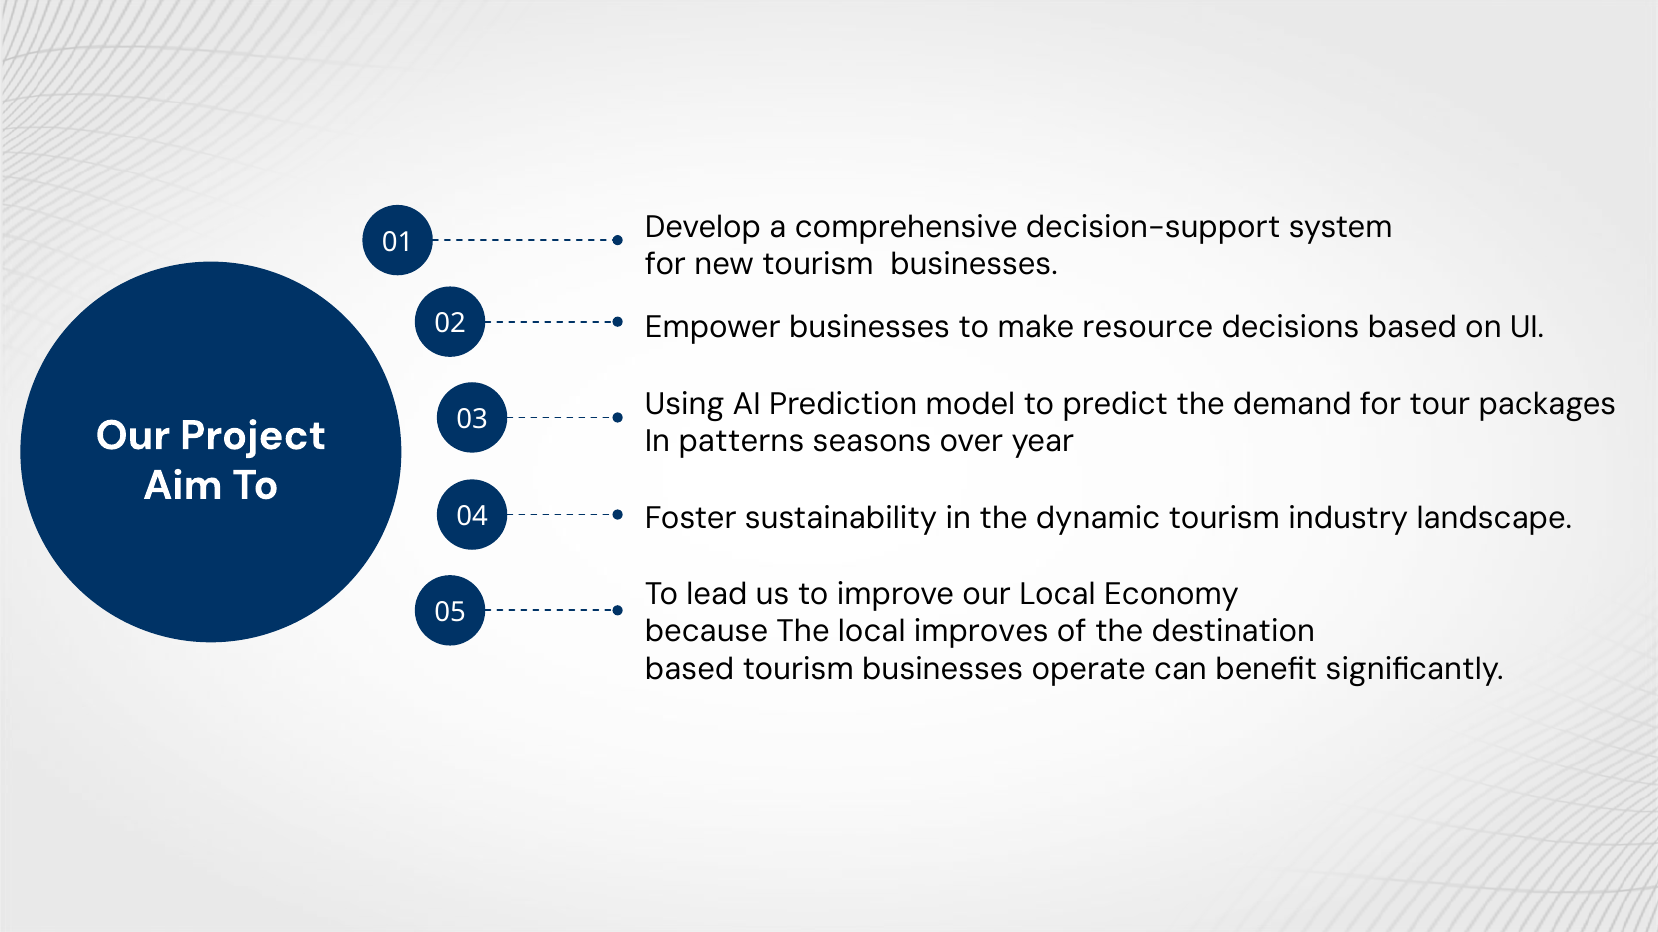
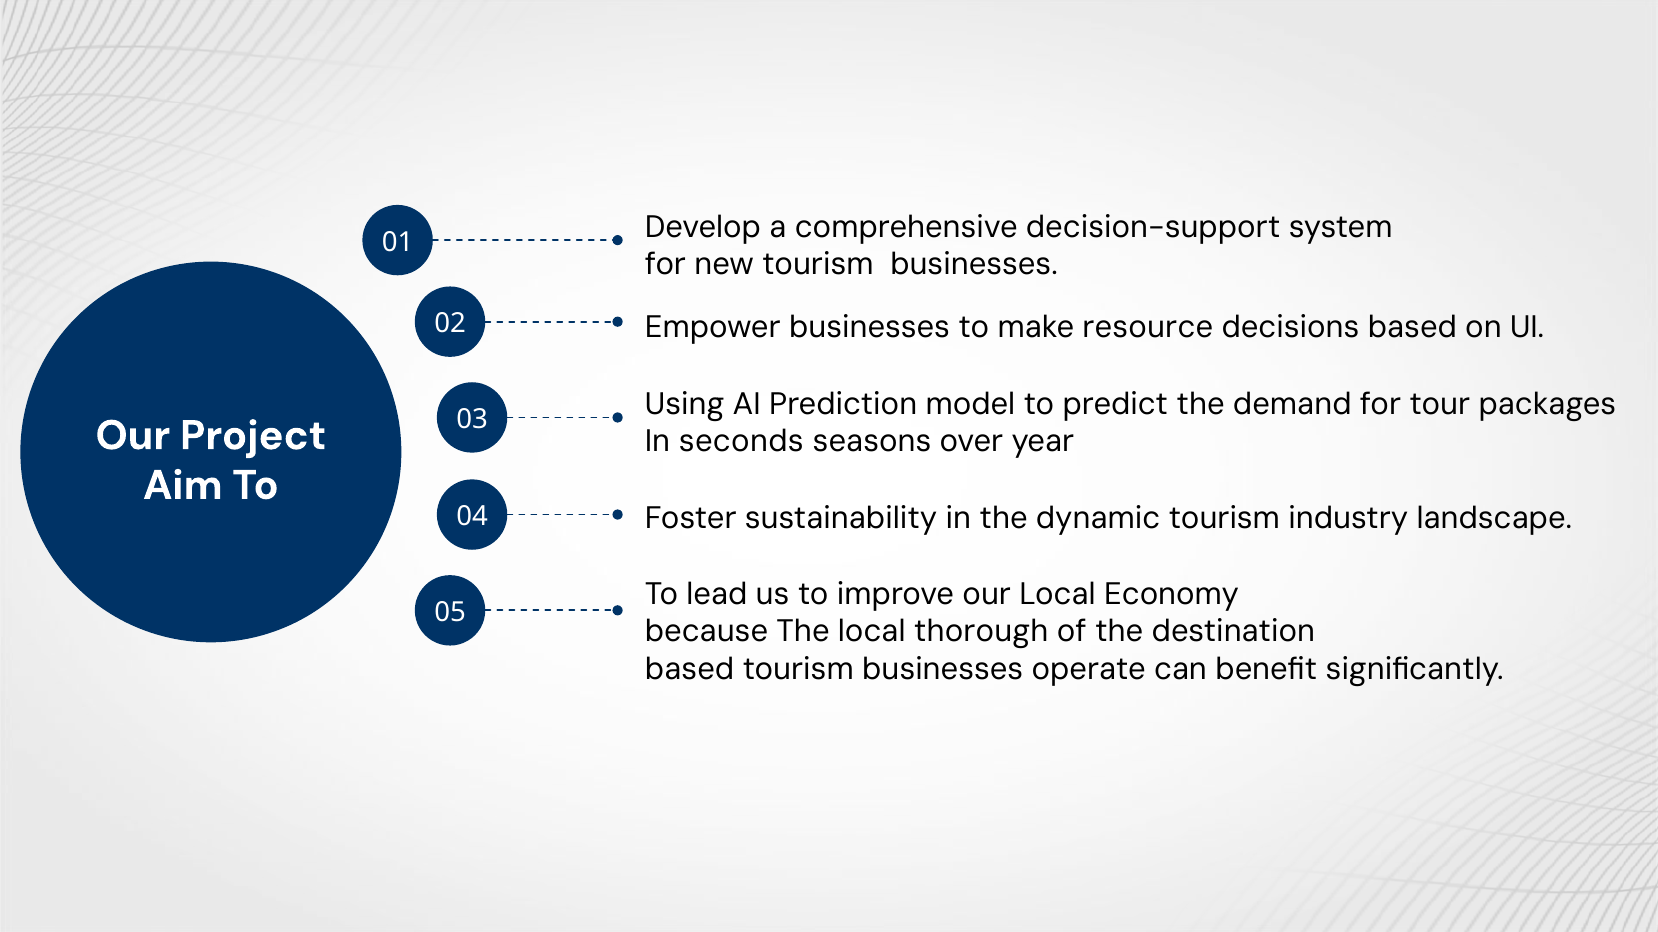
patterns: patterns -> seconds (741, 441)
improves: improves -> thorough (981, 632)
